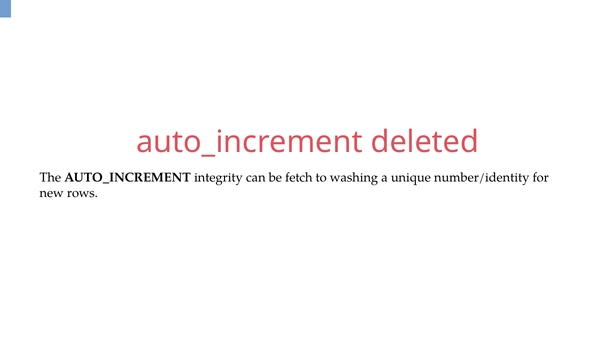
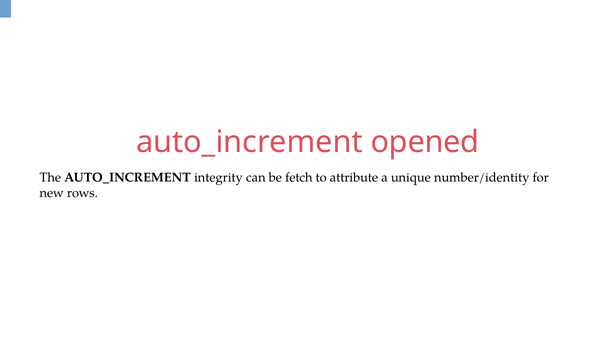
deleted: deleted -> opened (425, 142)
washing: washing -> attribute (354, 178)
